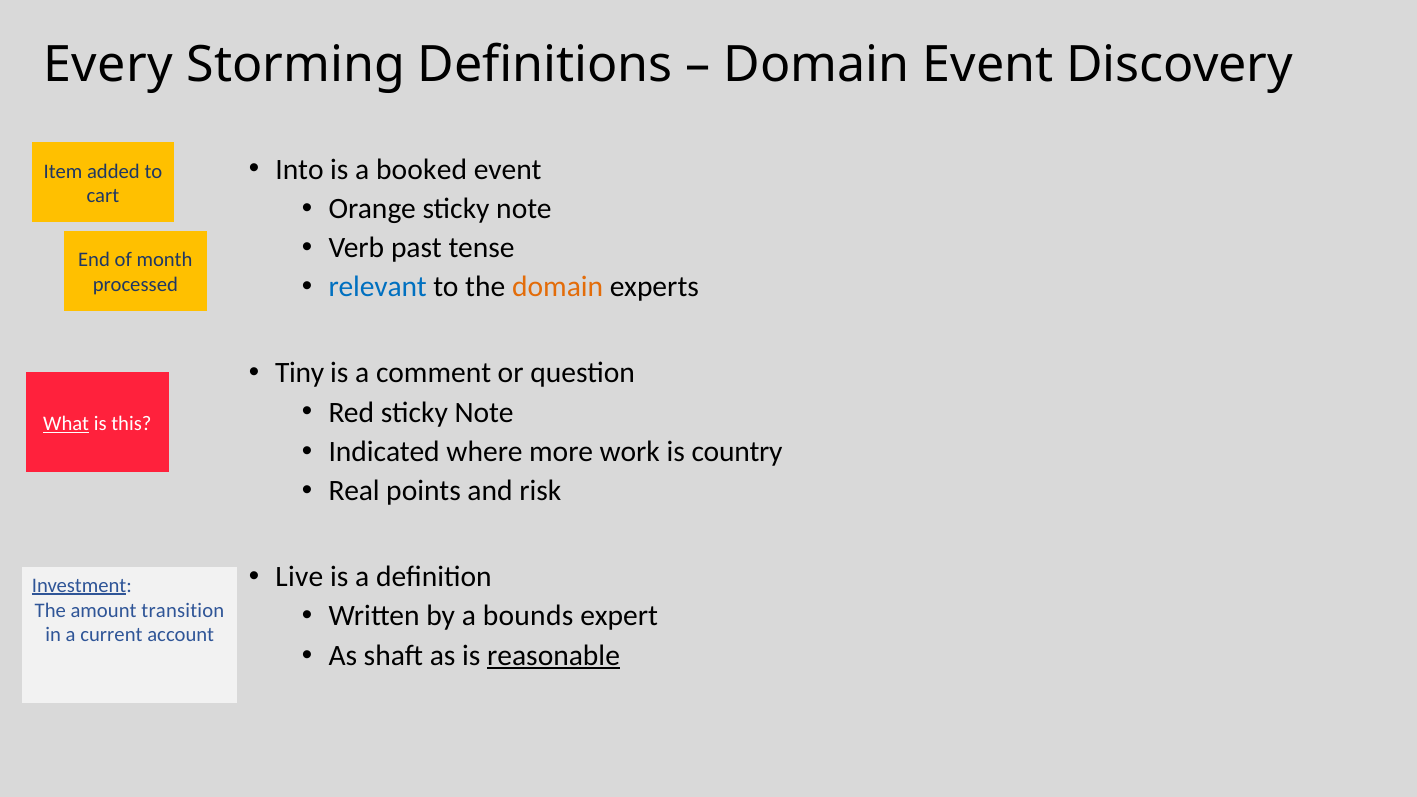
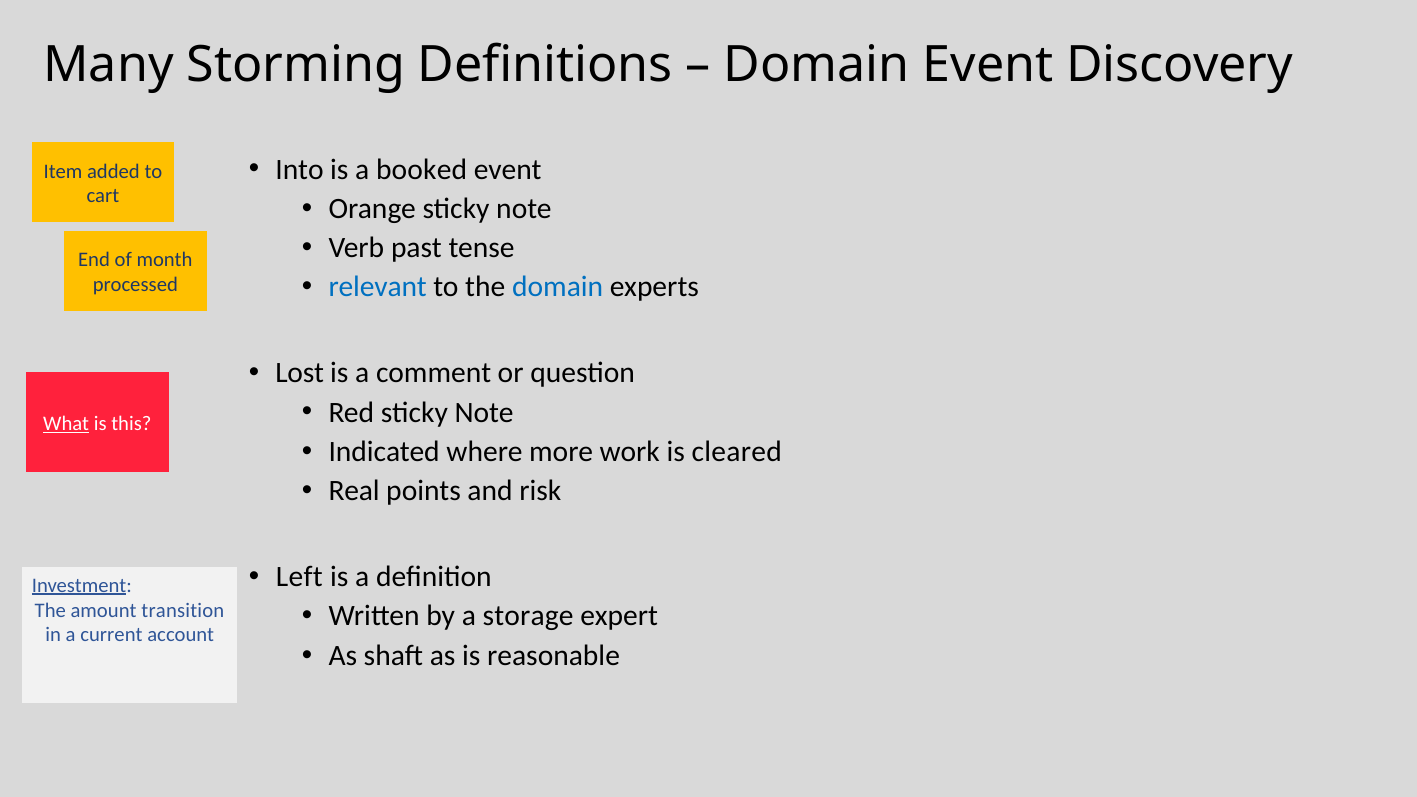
Every: Every -> Many (108, 65)
domain colour: orange -> blue (558, 287)
Tiny: Tiny -> Lost (300, 373)
country: country -> cleared (737, 452)
Live: Live -> Left (299, 577)
bounds: bounds -> storage (528, 616)
reasonable underline: present -> none (554, 656)
